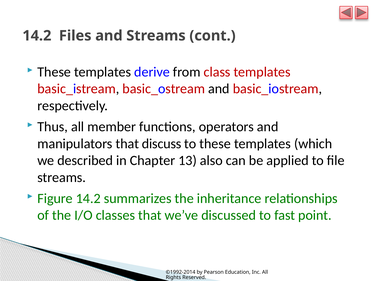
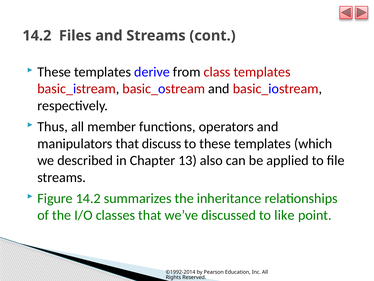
fast: fast -> like (285, 215)
